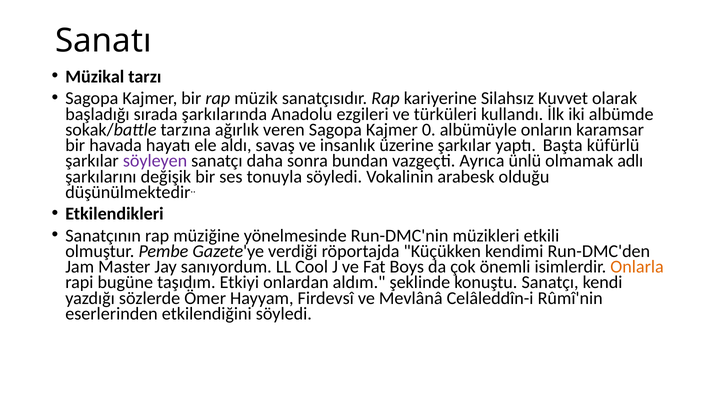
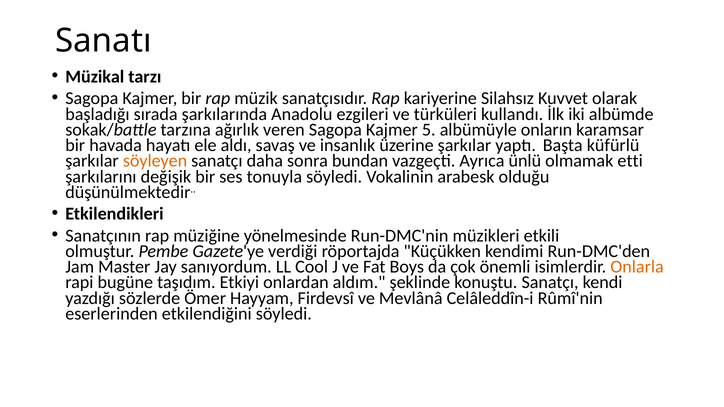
0: 0 -> 5 (429, 130)
söyleyen colour: purple -> orange (155, 161)
adlı: adlı -> etti (630, 161)
